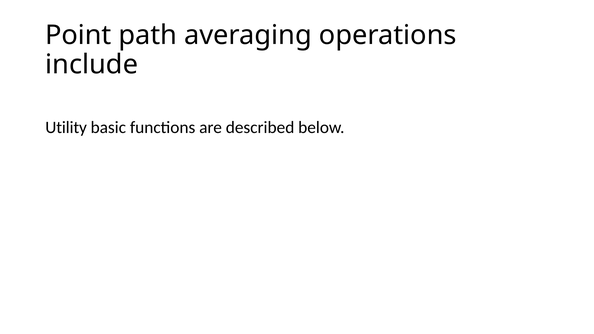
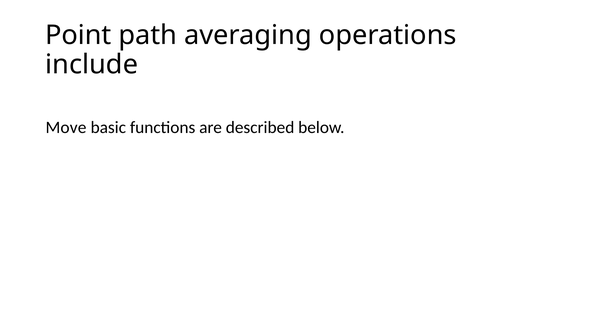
Utility: Utility -> Move (66, 127)
